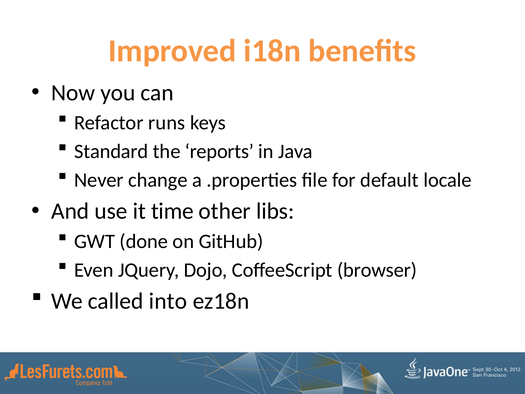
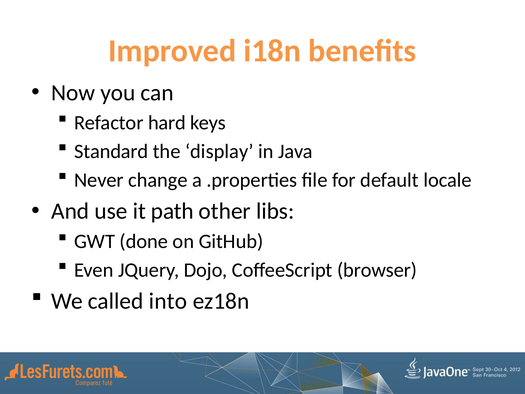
runs: runs -> hard (167, 123)
reports: reports -> display (219, 151)
time: time -> path (172, 211)
